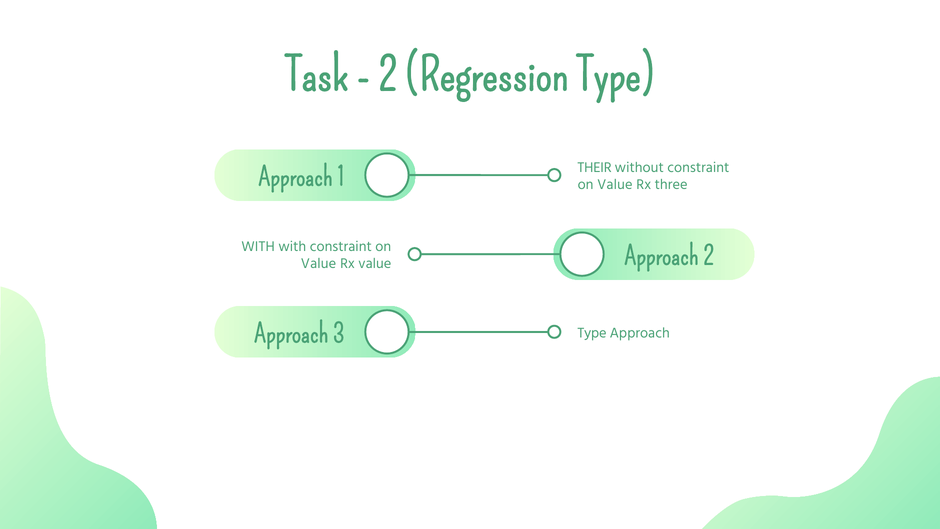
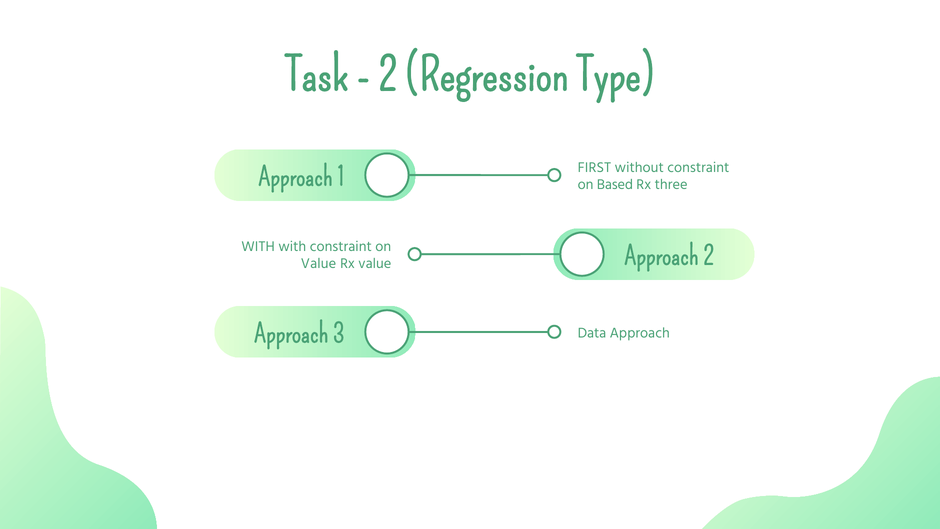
THEIR: THEIR -> FIRST (594, 167)
Value: Value -> Based (615, 185)
3 Type: Type -> Data (592, 333)
